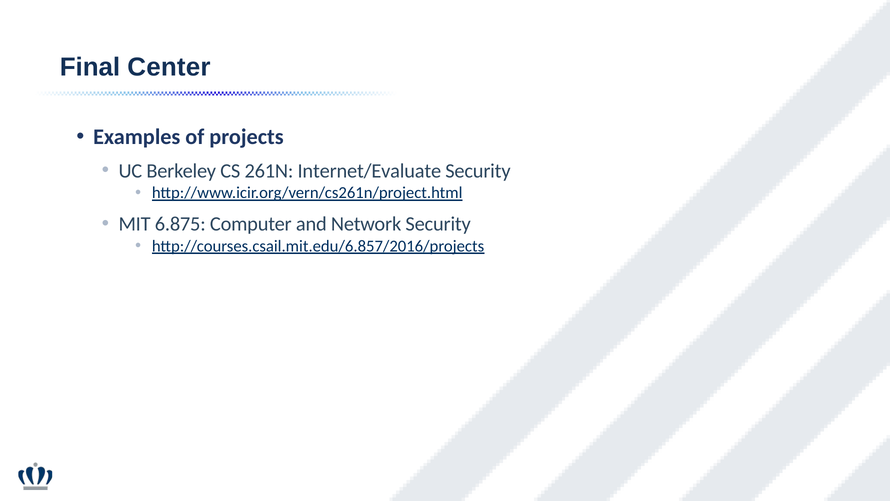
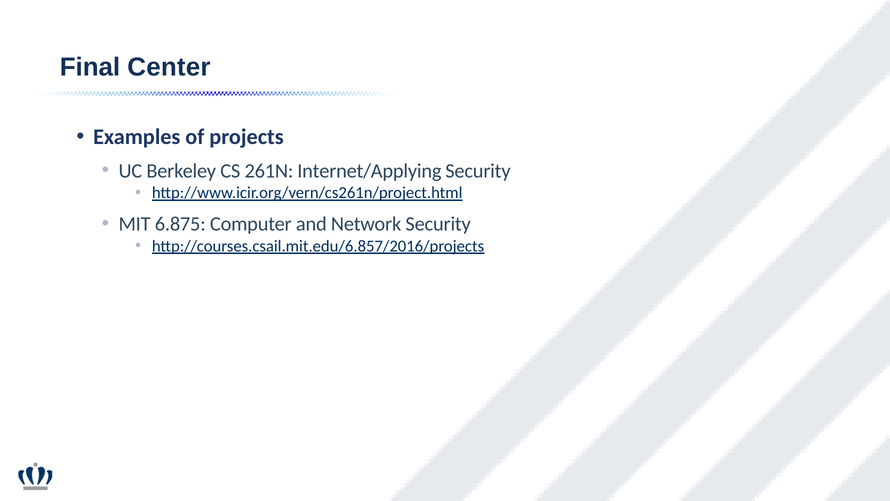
Internet/Evaluate: Internet/Evaluate -> Internet/Applying (369, 171)
